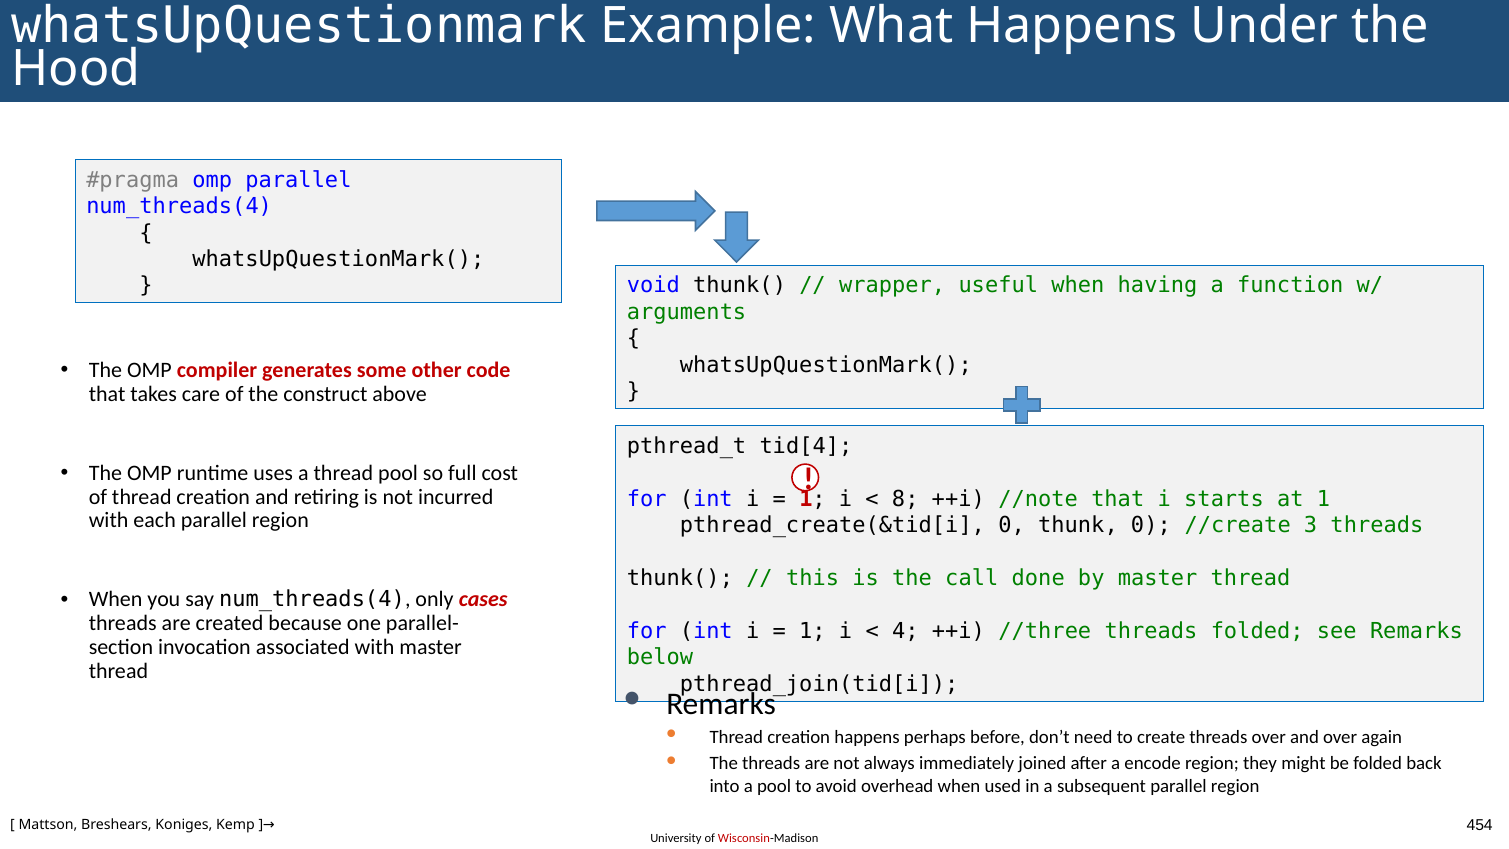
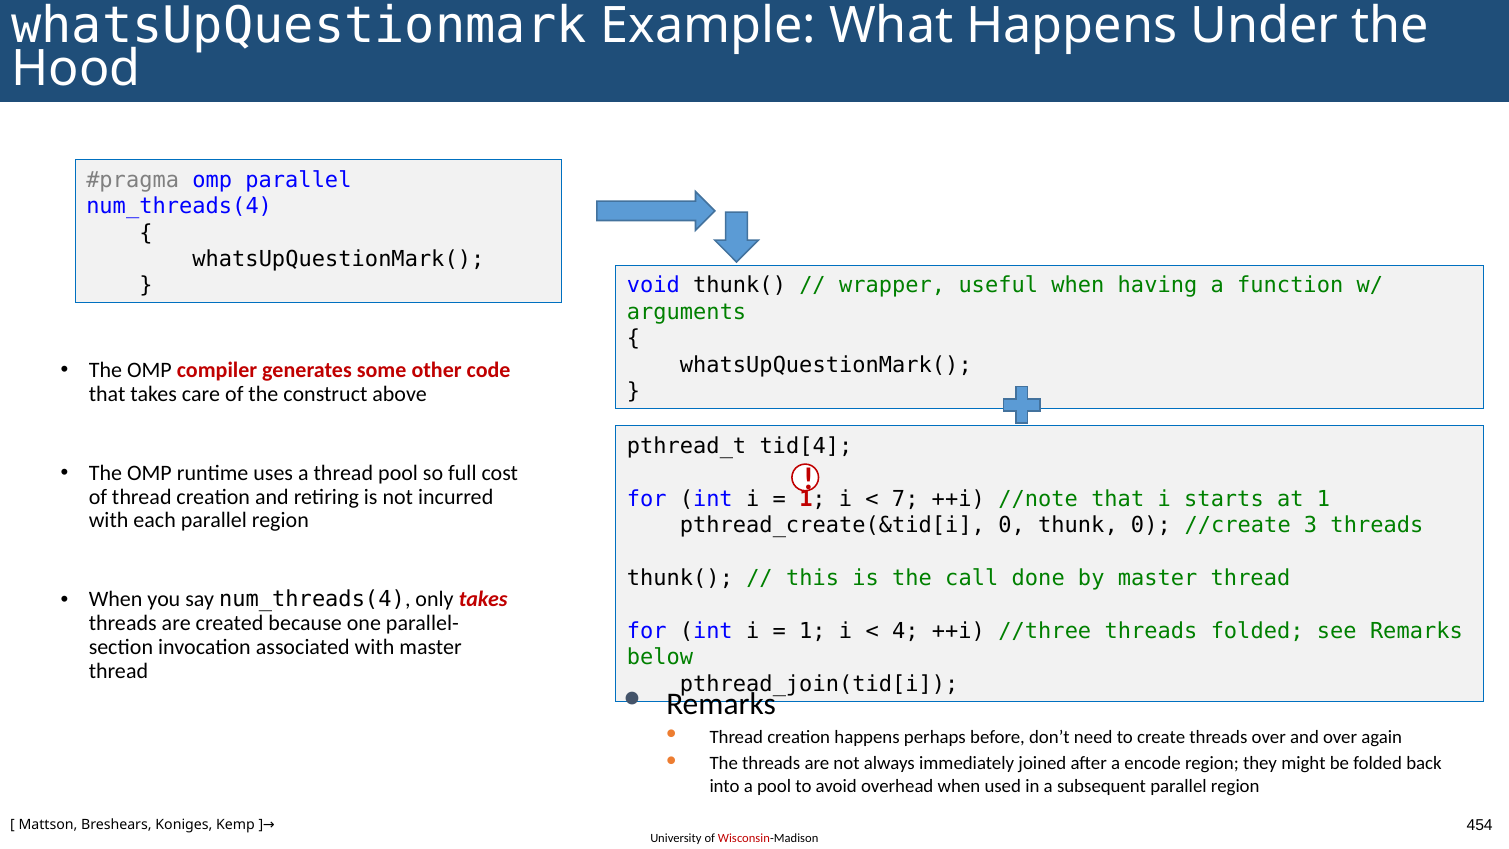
8: 8 -> 7 (905, 499)
only cases: cases -> takes (483, 599)
